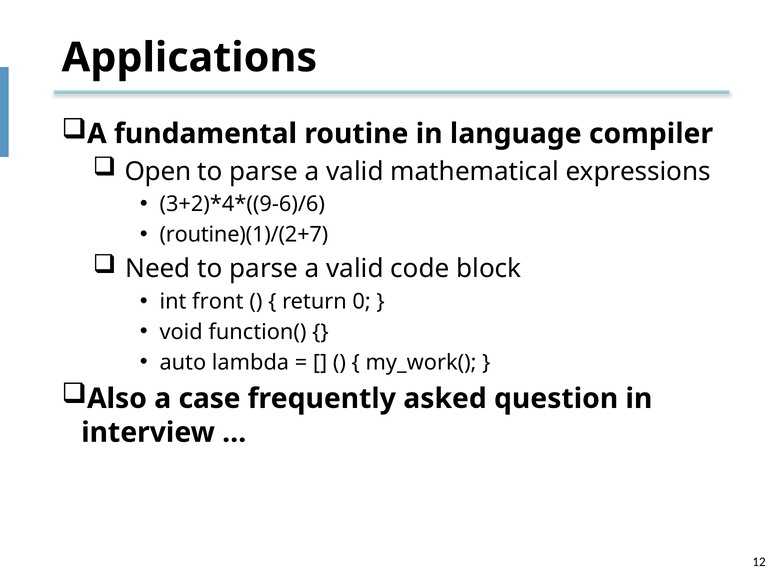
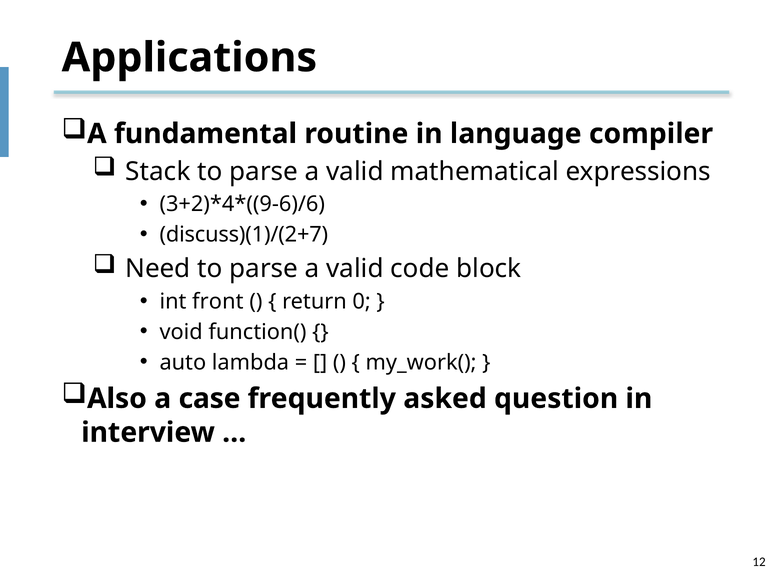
Open: Open -> Stack (158, 172)
routine)(1)/(2+7: routine)(1)/(2+7 -> discuss)(1)/(2+7 (244, 235)
